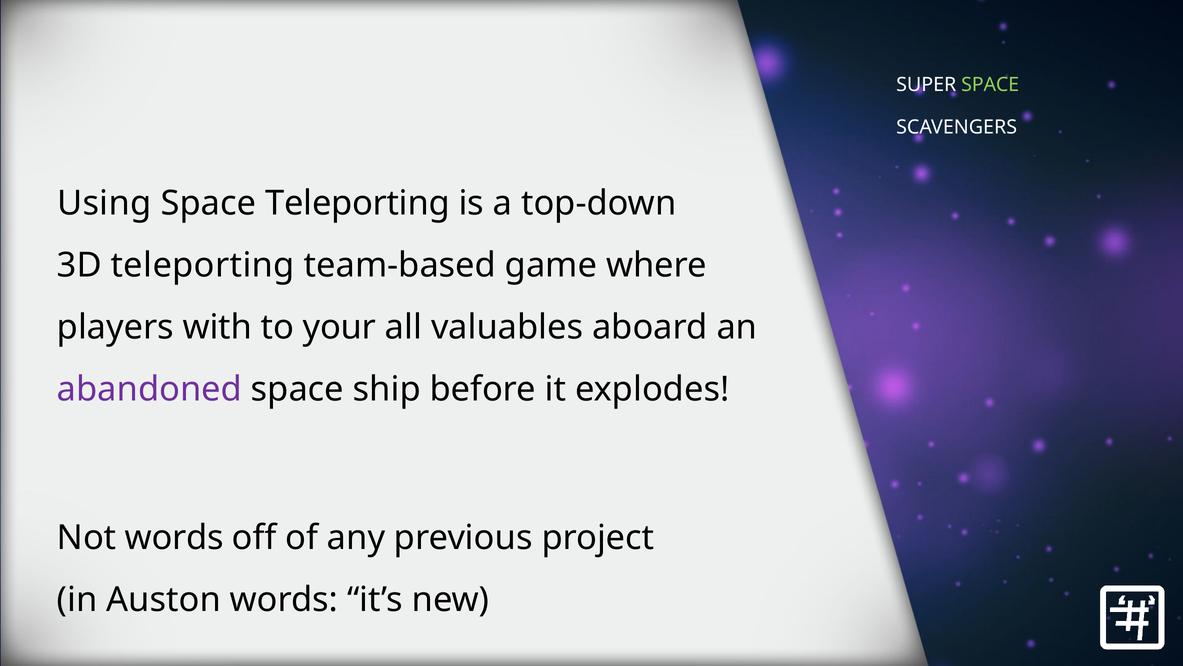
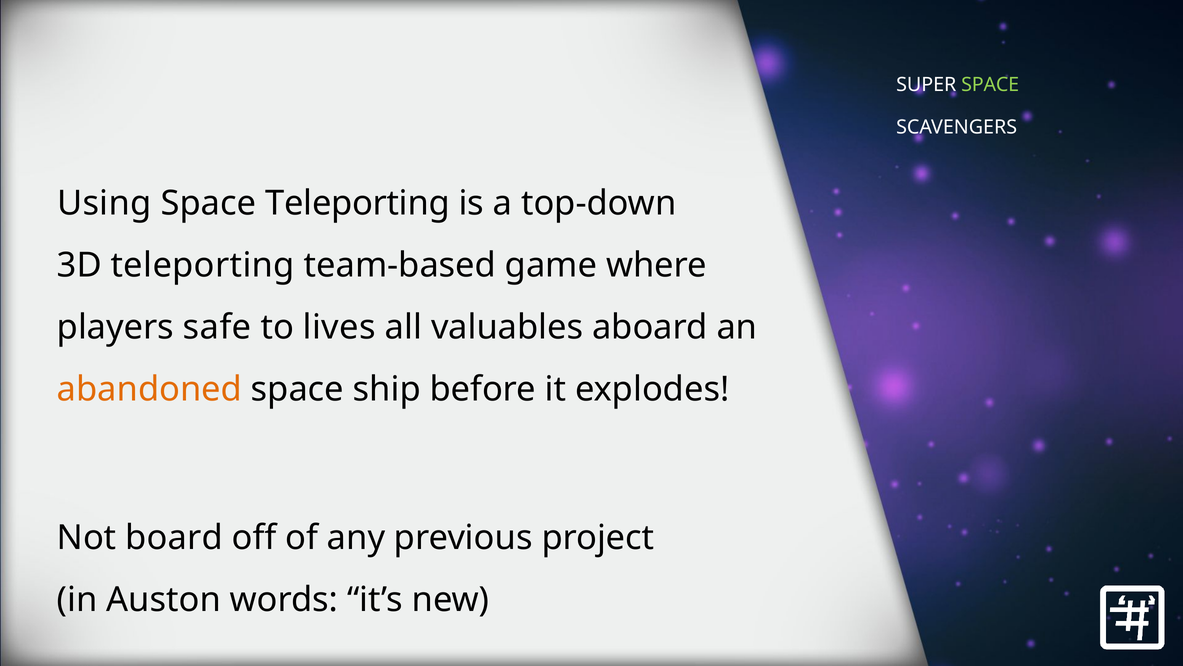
with: with -> safe (217, 327)
your: your -> lives (339, 327)
abandoned colour: purple -> orange (150, 389)
Not words: words -> board (174, 537)
